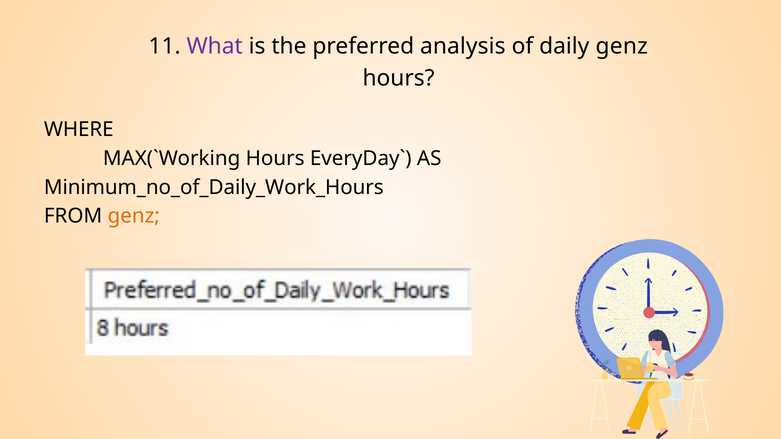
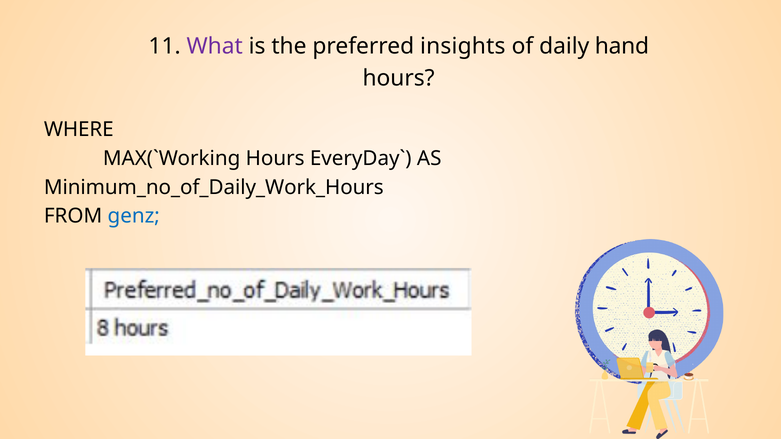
analysis: analysis -> insights (463, 46)
daily genz: genz -> hand (622, 46)
genz colour: orange -> blue (134, 216)
